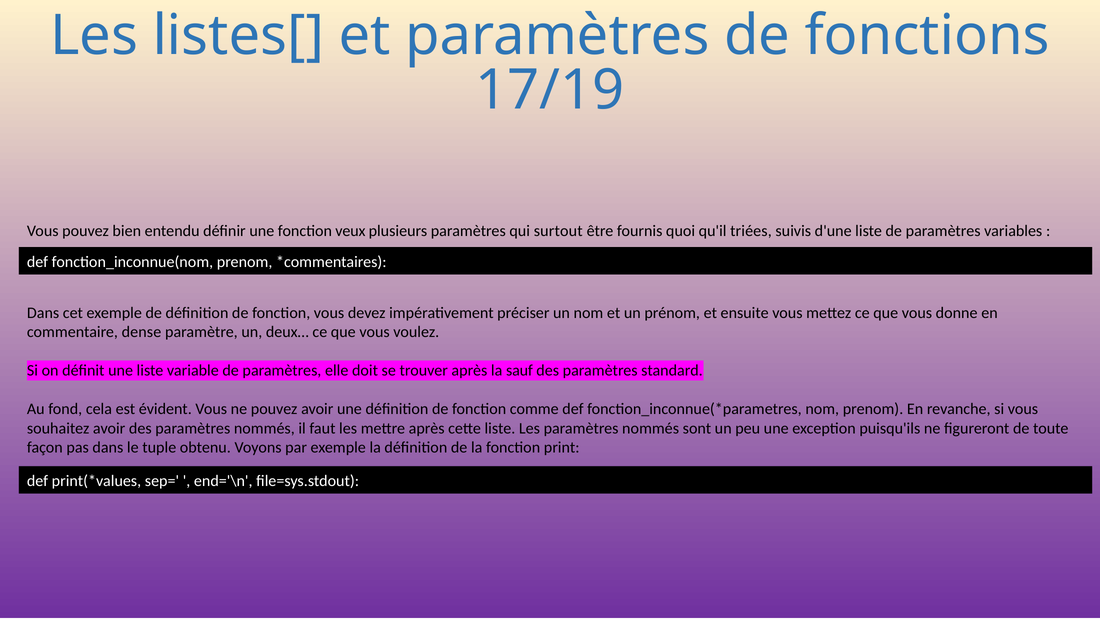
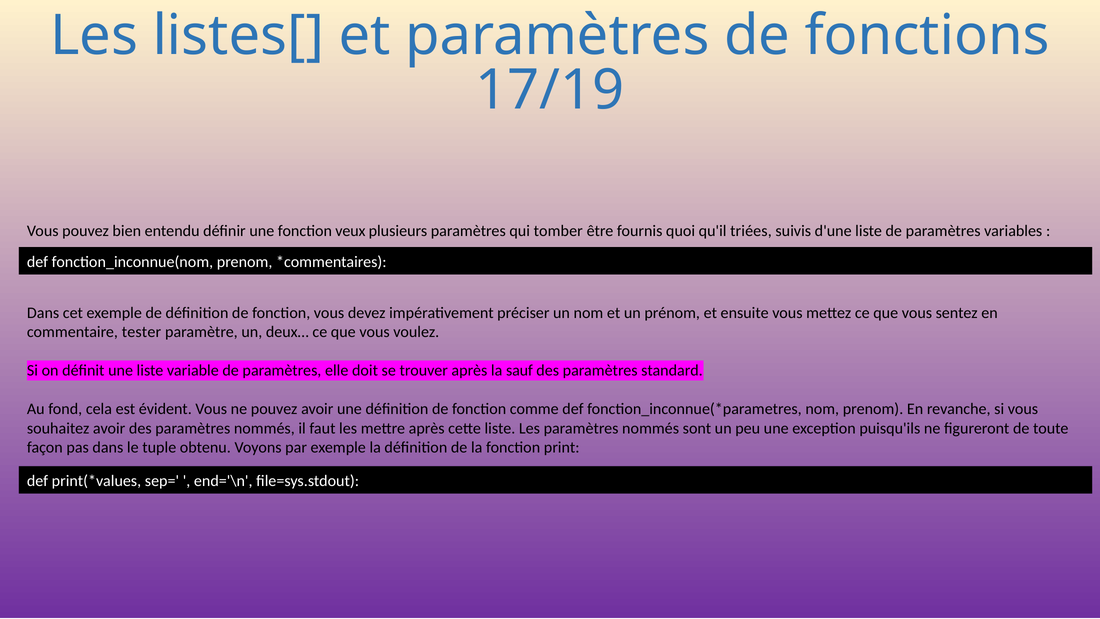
surtout: surtout -> tomber (558, 231)
donne: donne -> sentez (957, 313)
dense: dense -> tester (141, 332)
